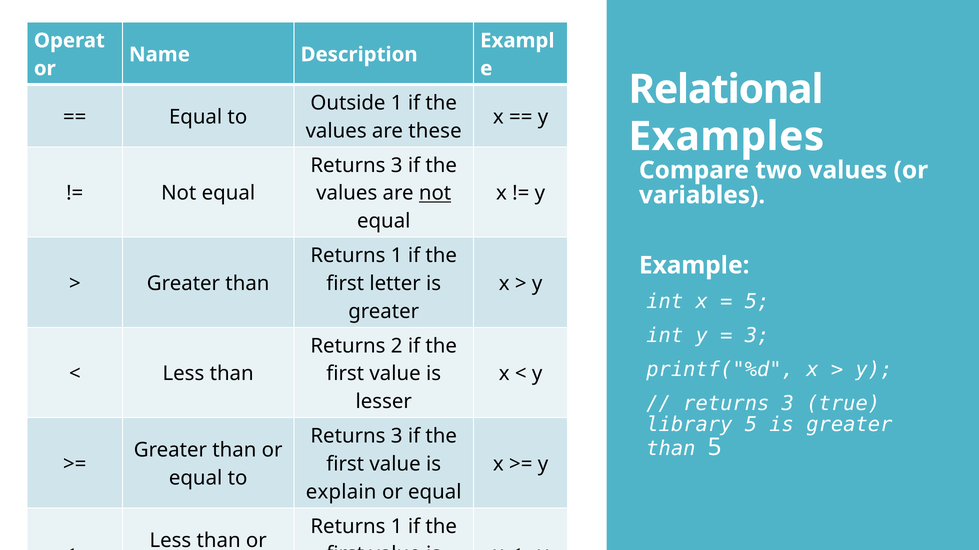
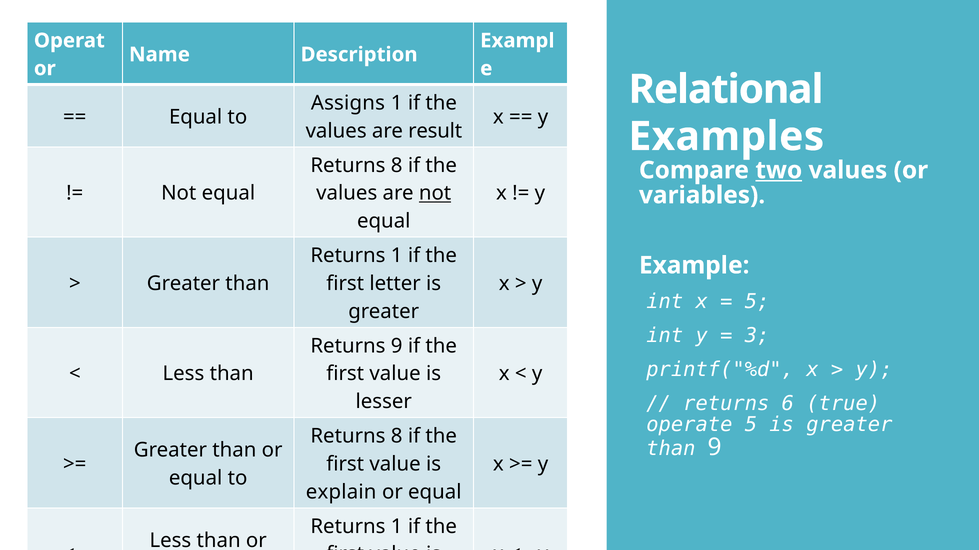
Outside: Outside -> Assigns (348, 103)
these: these -> result (435, 131)
3: 3 -> 8 (397, 166)
two underline: none -> present (779, 170)
Returns 2: 2 -> 9 (397, 346)
3: 3 -> 6 (788, 404)
library: library -> operate (689, 425)
3: 3 -> 8 (397, 437)
than 5: 5 -> 9 (715, 448)
